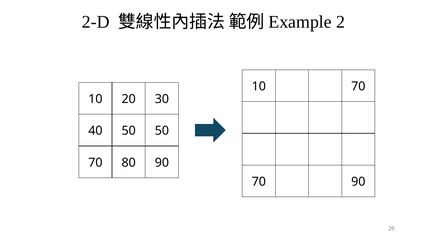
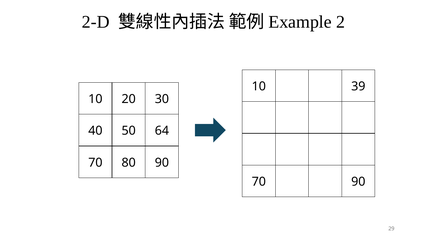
10 70: 70 -> 39 (358, 87)
50 50: 50 -> 64 (162, 131)
